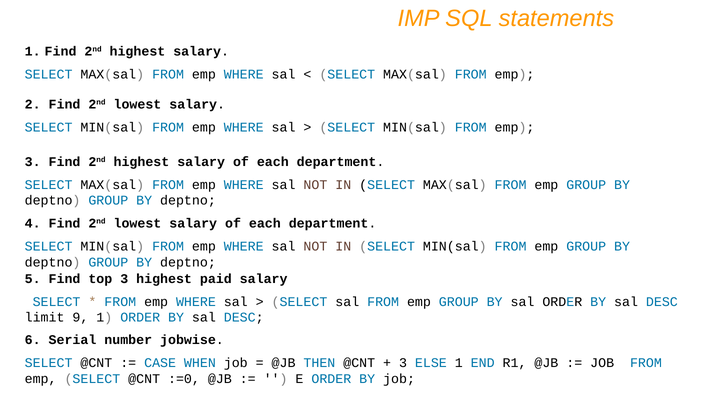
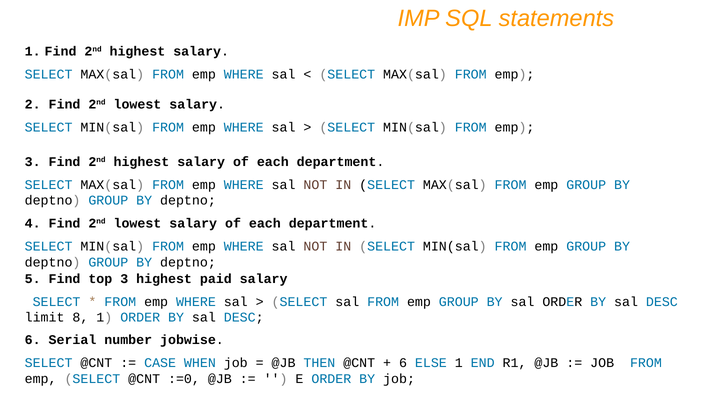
9: 9 -> 8 (80, 318)
3: 3 -> 6 (403, 363)
